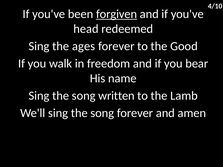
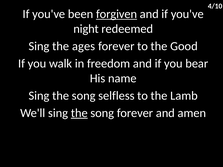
head: head -> night (86, 29)
written: written -> selfless (116, 96)
the underline: none -> present (79, 113)
